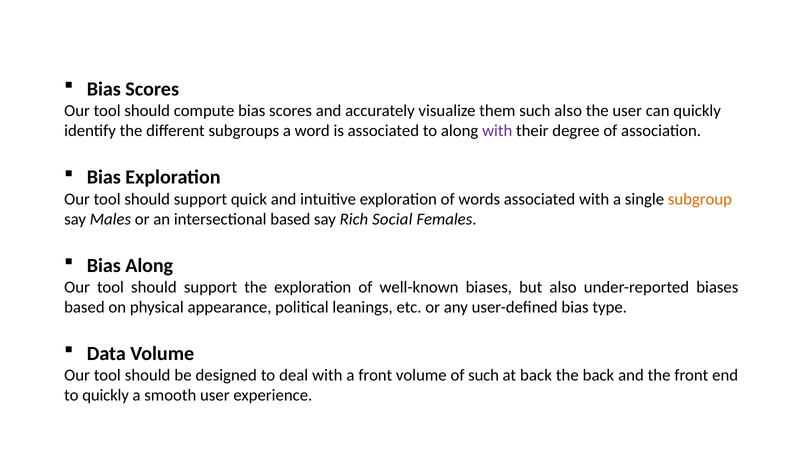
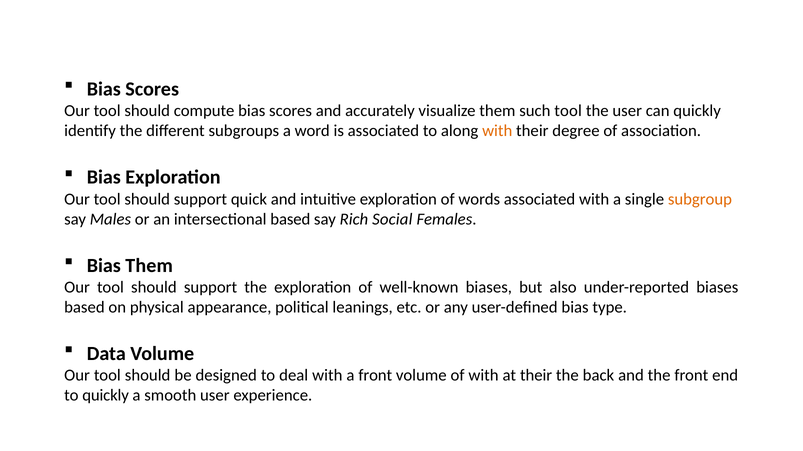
such also: also -> tool (568, 111)
with colour: purple -> orange (497, 131)
Bias Along: Along -> Them (149, 266)
of such: such -> with (484, 376)
at back: back -> their (536, 376)
